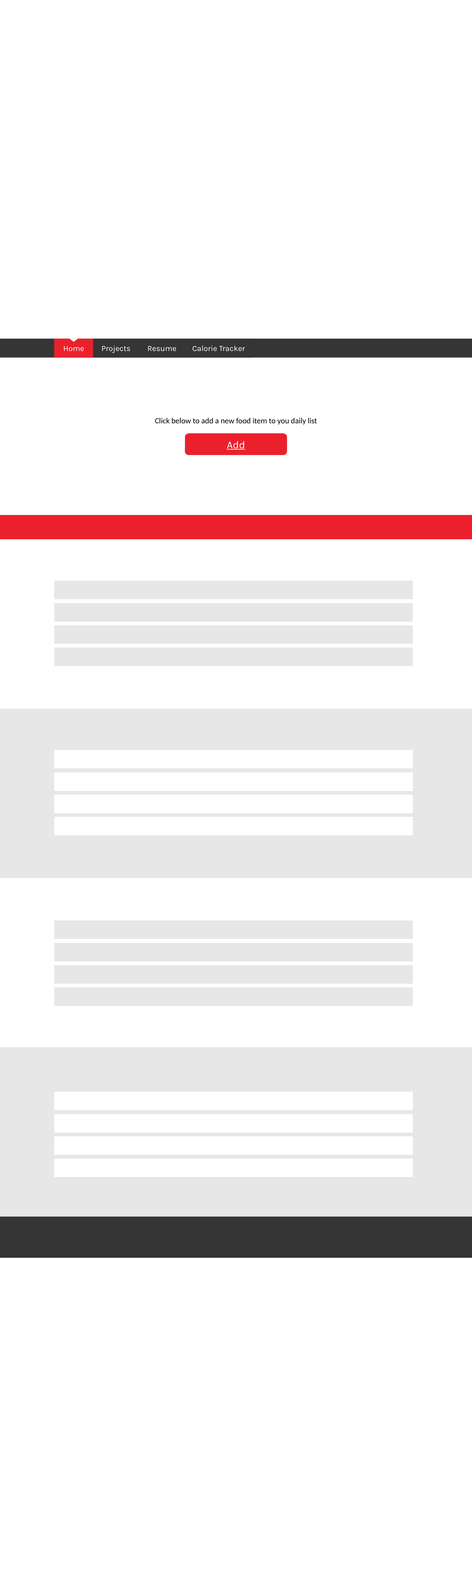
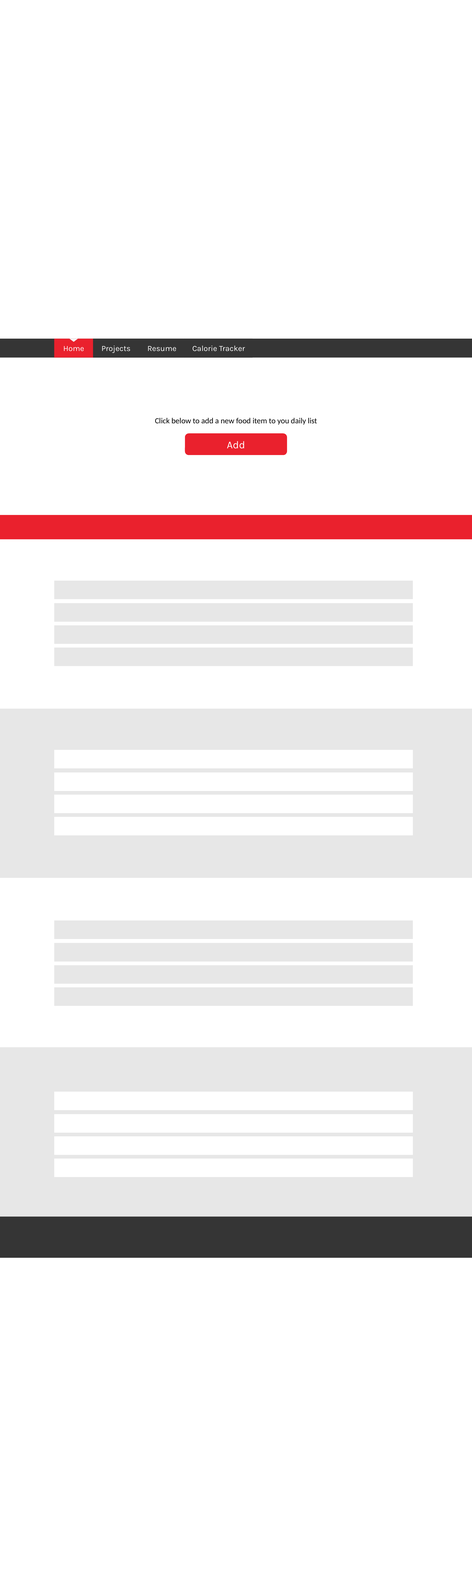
Add underline: present -> none (236, 445)
